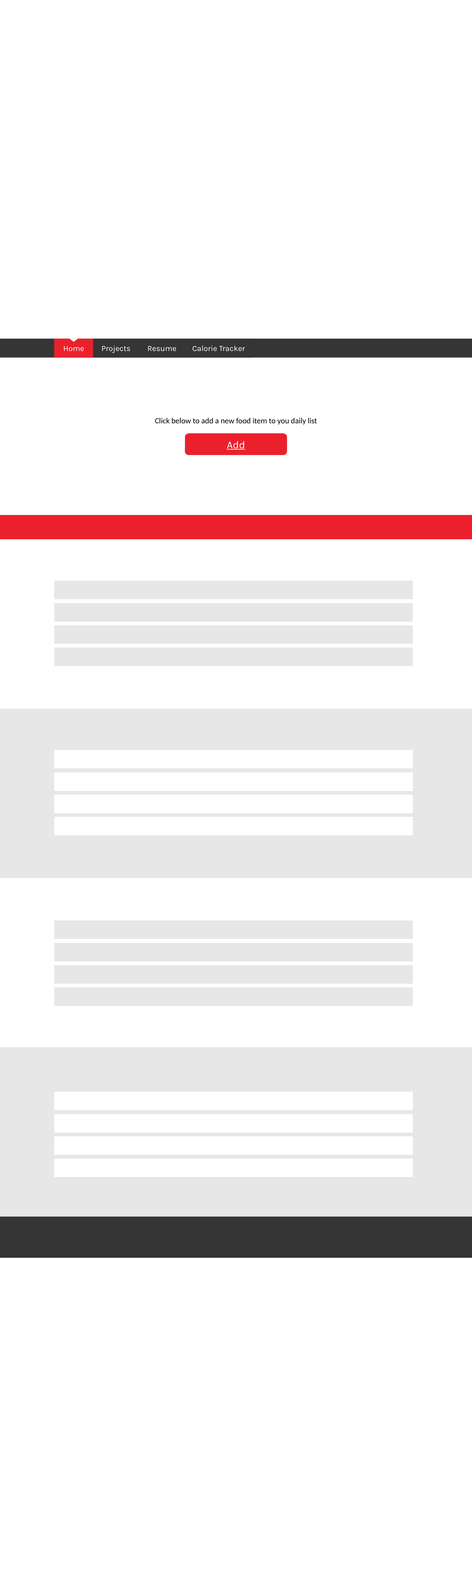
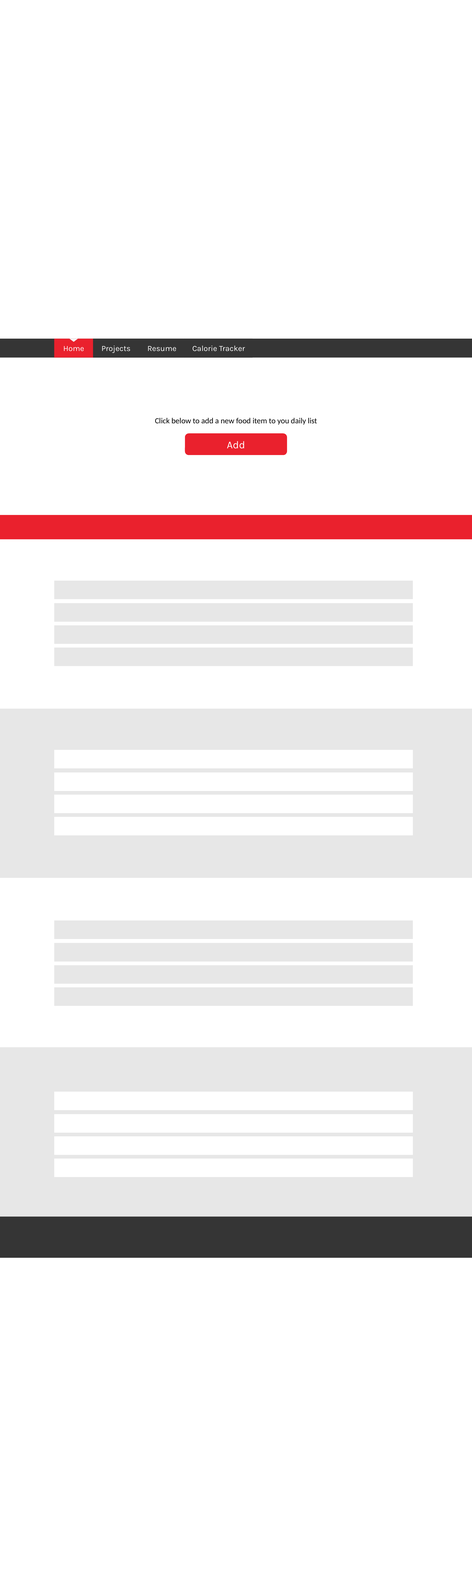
Add underline: present -> none (236, 445)
